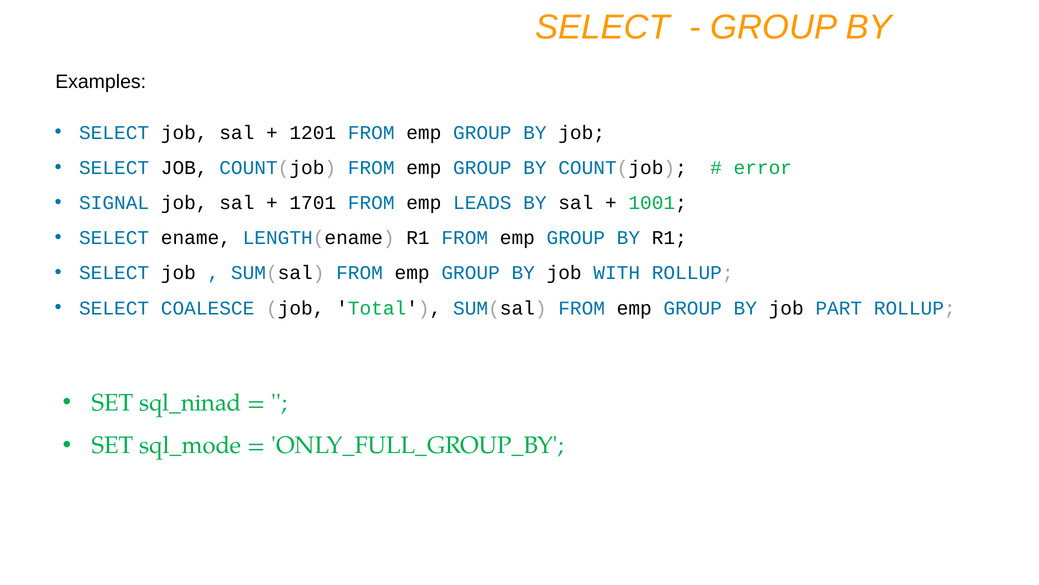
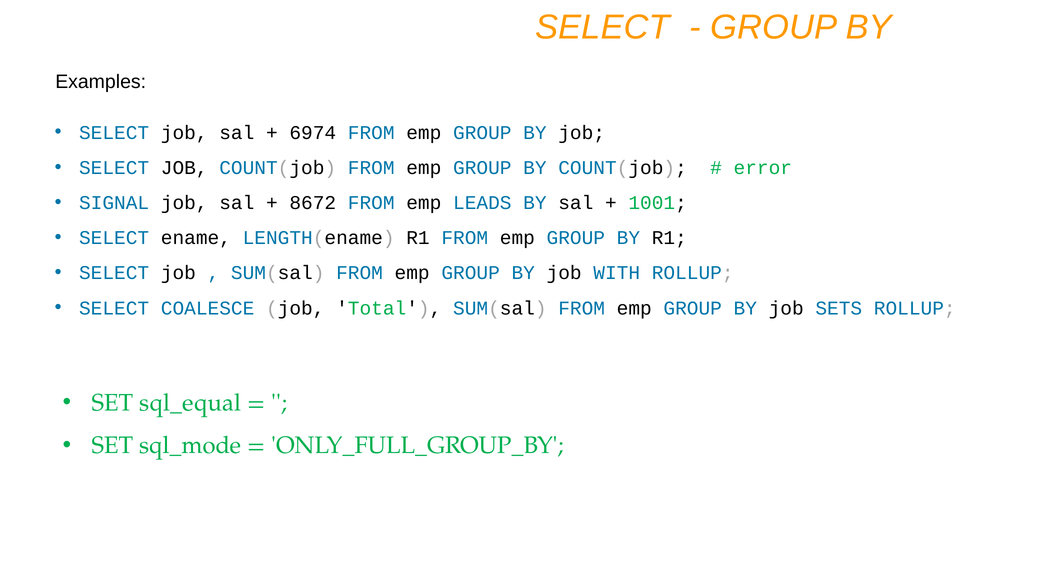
1201: 1201 -> 6974 (313, 132)
1701: 1701 -> 8672 (313, 203)
PART: PART -> SETS (839, 308)
sql_ninad: sql_ninad -> sql_equal (190, 402)
